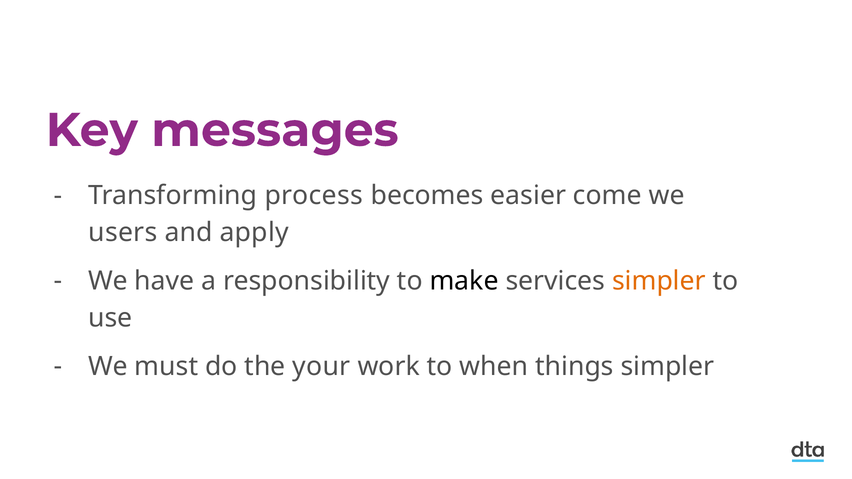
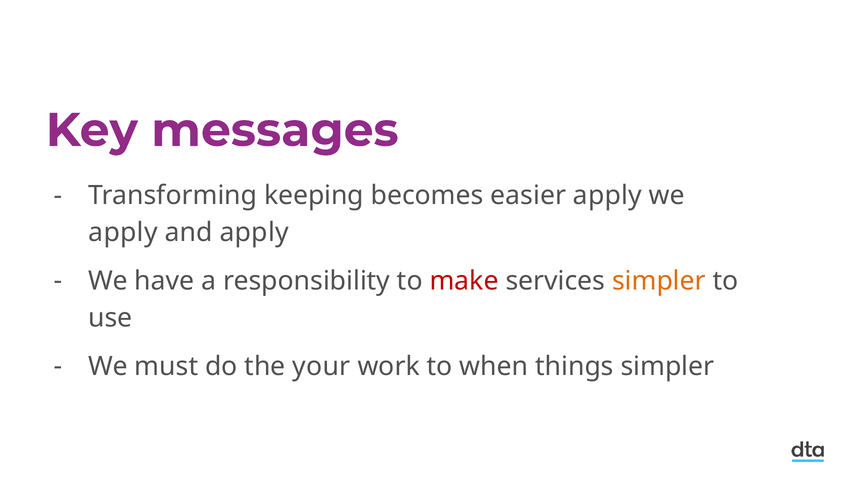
process: process -> keeping (314, 196)
easier come: come -> apply (607, 196)
users: users -> apply (123, 233)
make colour: black -> red (464, 281)
